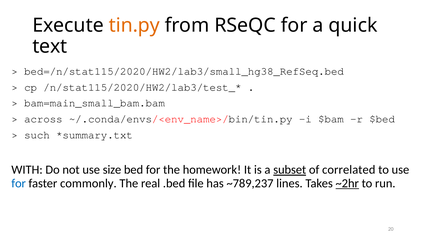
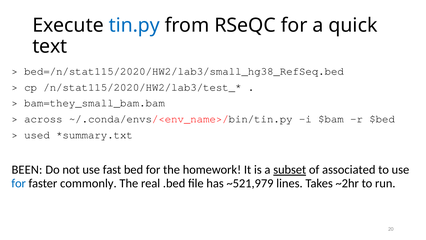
tin.py colour: orange -> blue (134, 25)
bam=main_small_bam.bam: bam=main_small_bam.bam -> bam=they_small_bam.bam (94, 103)
such: such -> used (37, 135)
WITH: WITH -> BEEN (27, 170)
size: size -> fast (112, 170)
correlated: correlated -> associated (349, 170)
~789,237: ~789,237 -> ~521,979 (250, 183)
~2hr underline: present -> none (347, 183)
